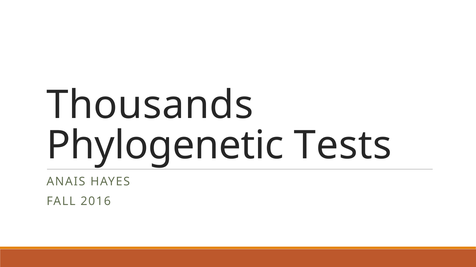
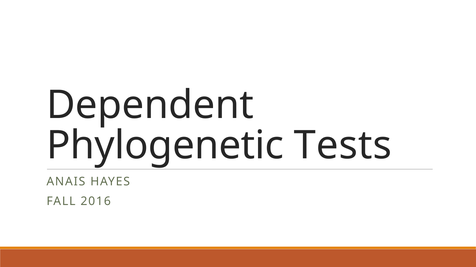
Thousands: Thousands -> Dependent (150, 105)
